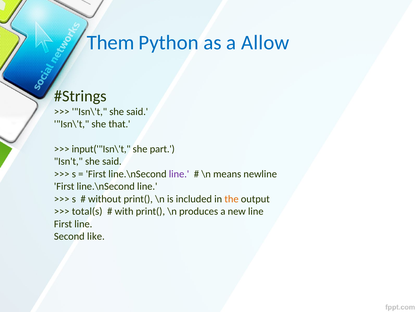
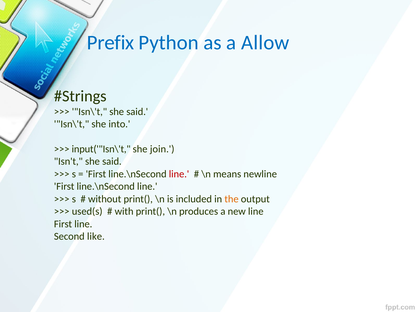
Them: Them -> Prefix (111, 43)
that: that -> into (119, 124)
part: part -> join (162, 149)
line colour: purple -> red (179, 174)
total(s: total(s -> used(s (87, 211)
